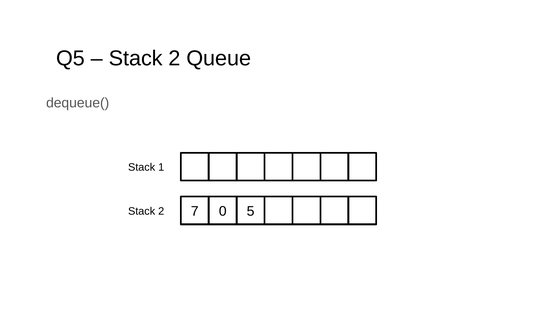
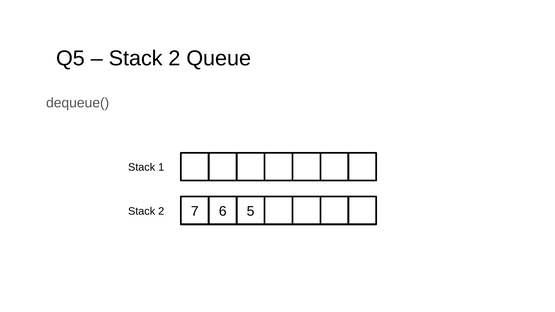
0: 0 -> 6 (223, 212)
